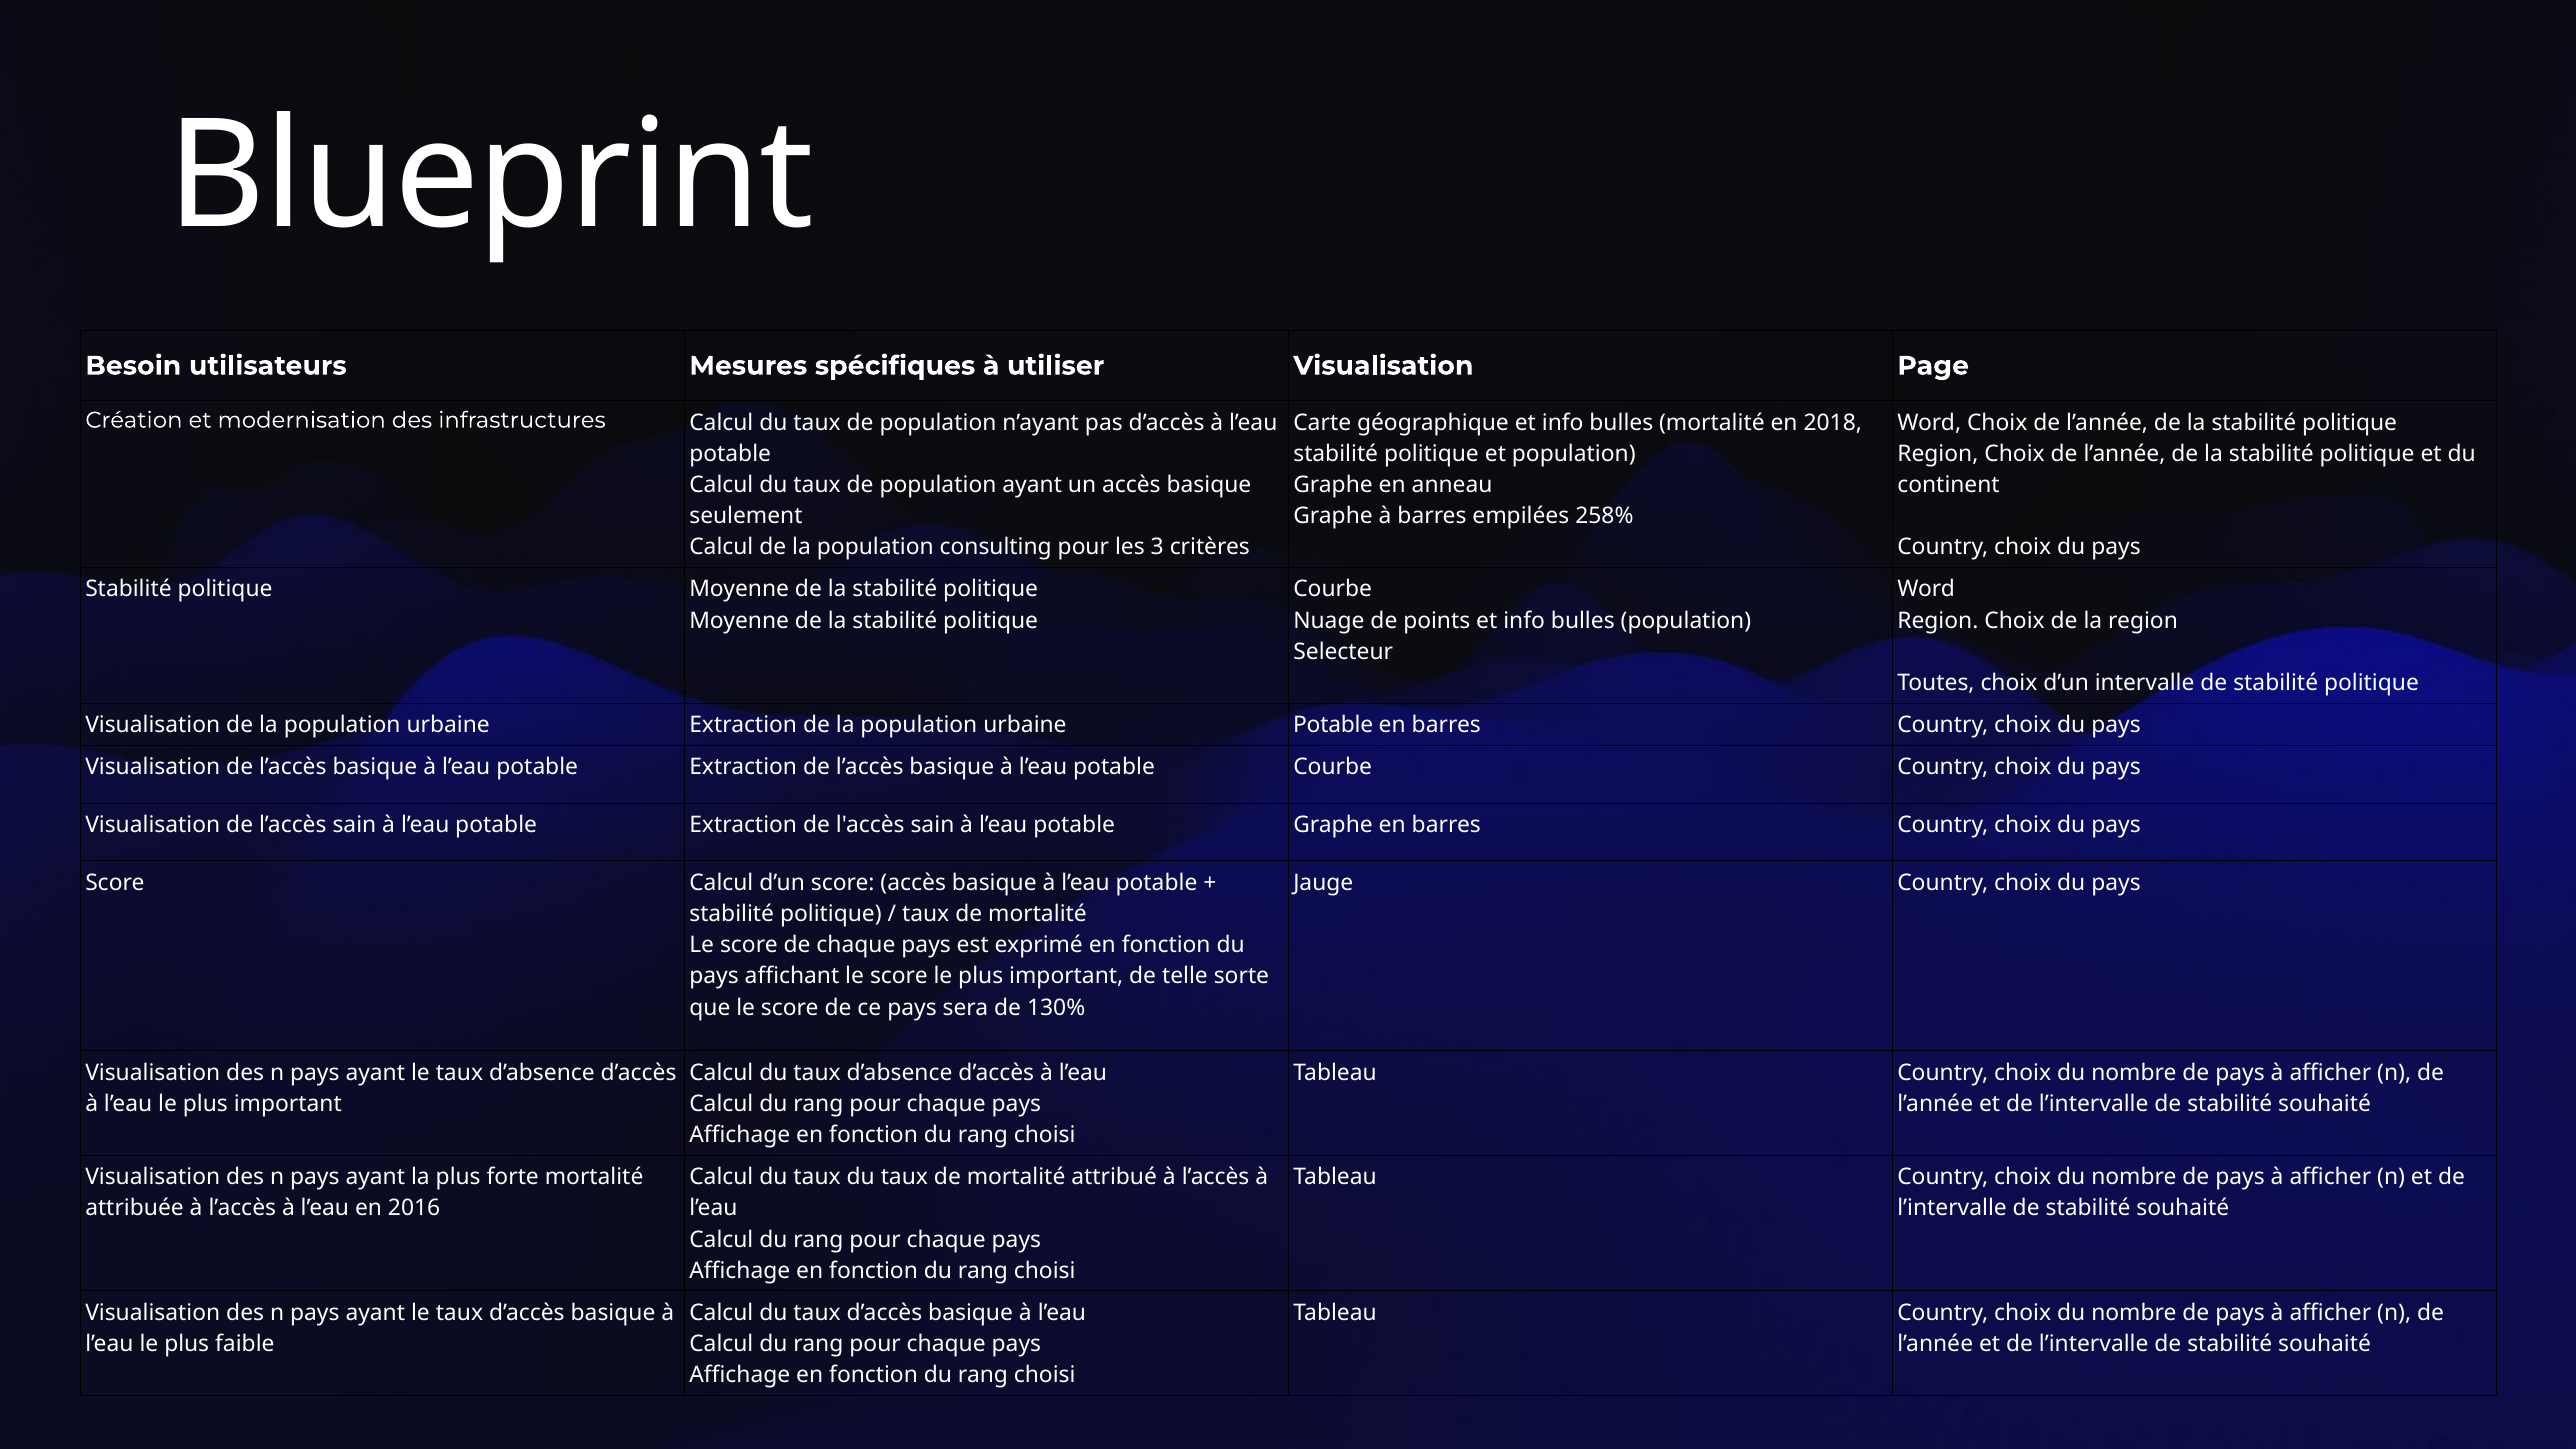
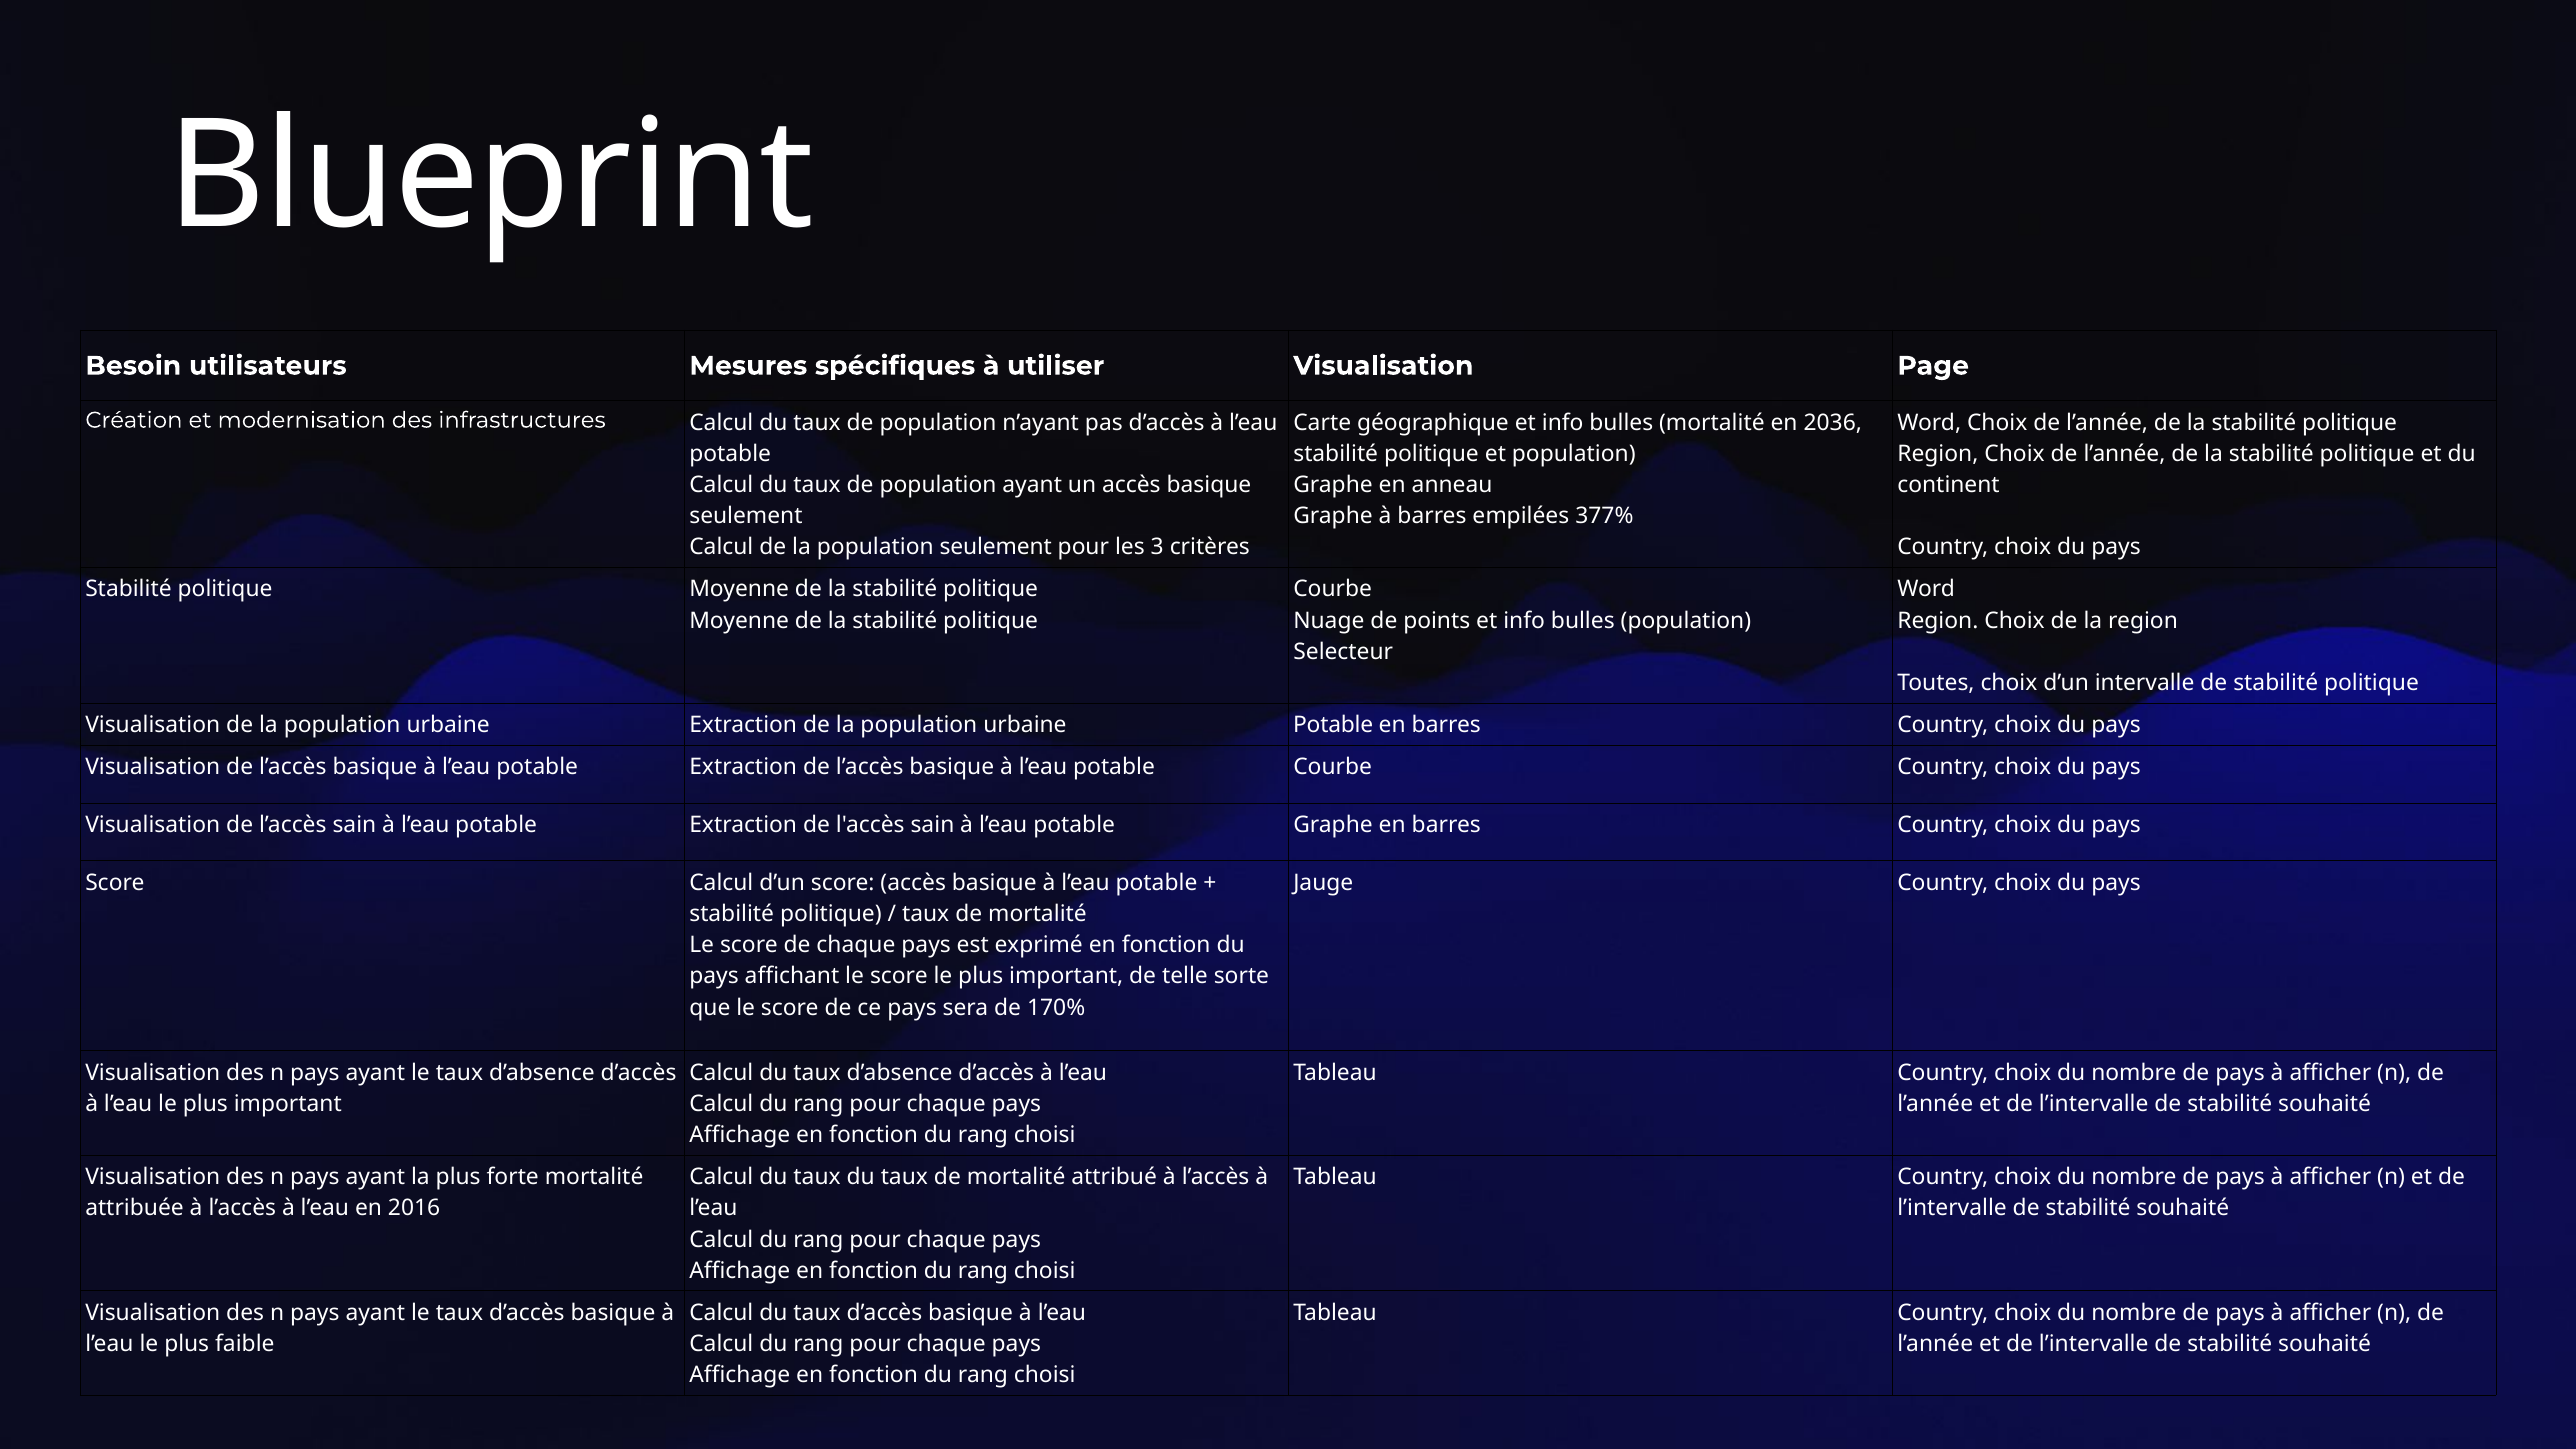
2018: 2018 -> 2036 (1833, 423)
258%: 258% -> 377% (1604, 516)
population consulting: consulting -> seulement (996, 547)
130%: 130% -> 170% (1056, 1008)
